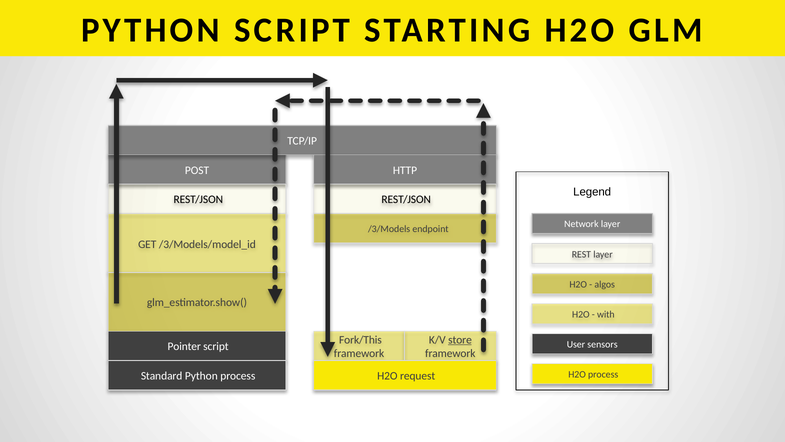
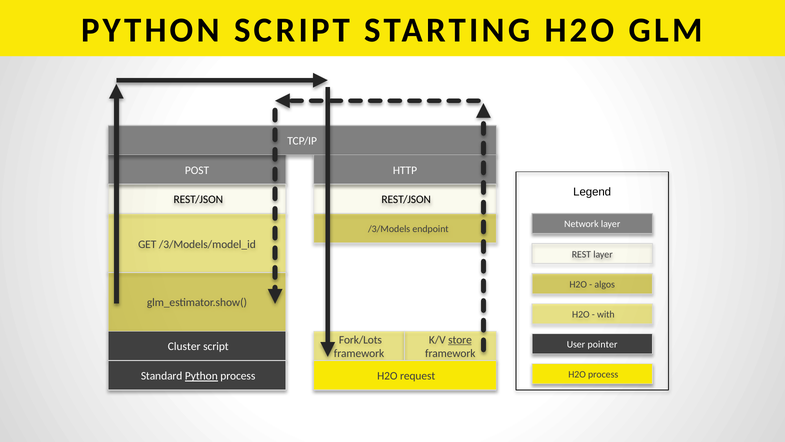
Fork/This: Fork/This -> Fork/Lots (360, 340)
sensors: sensors -> pointer (602, 344)
Pointer: Pointer -> Cluster (184, 346)
Python underline: none -> present (201, 376)
